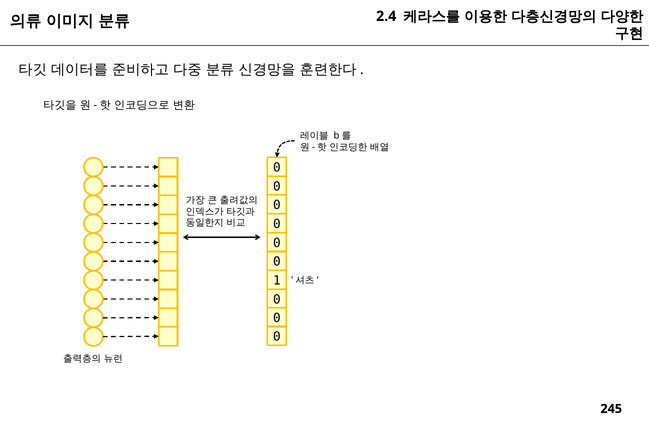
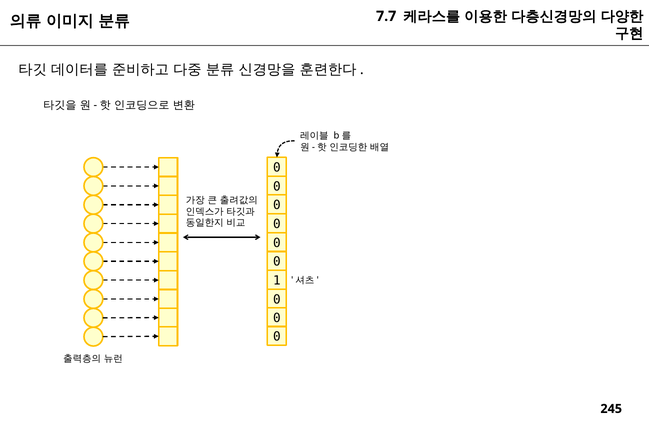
2.4: 2.4 -> 7.7 (386, 16)
